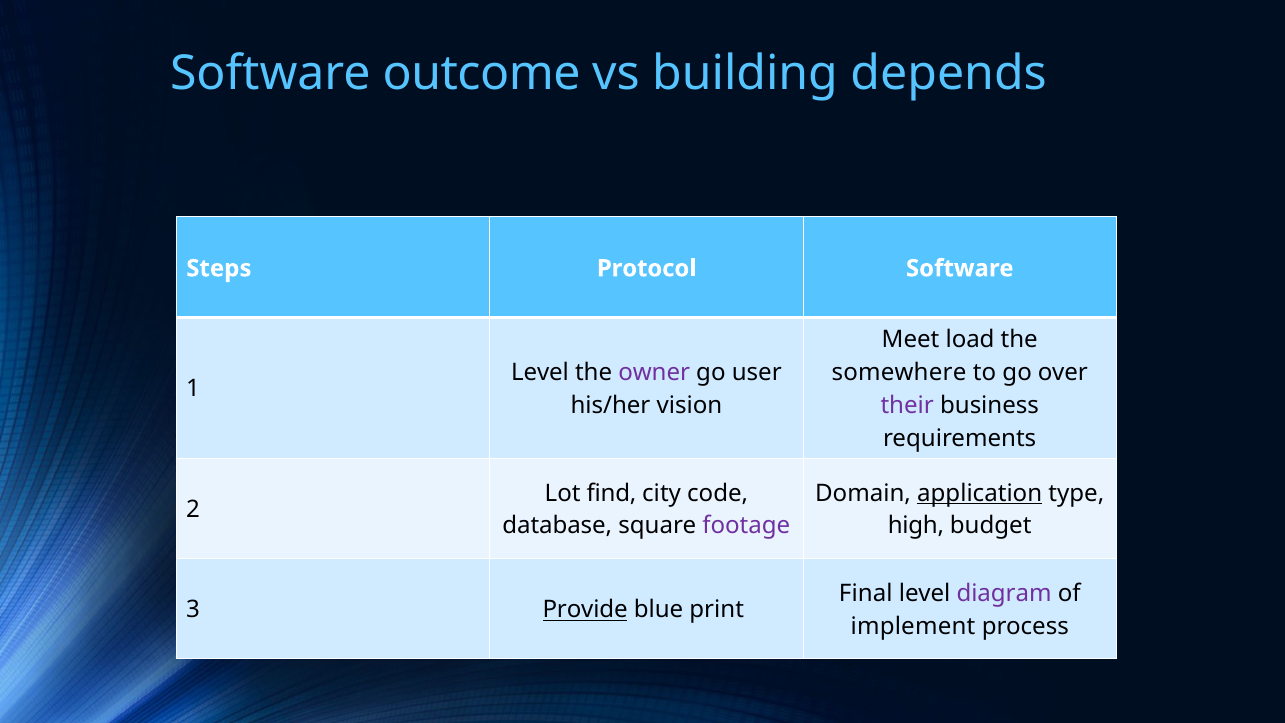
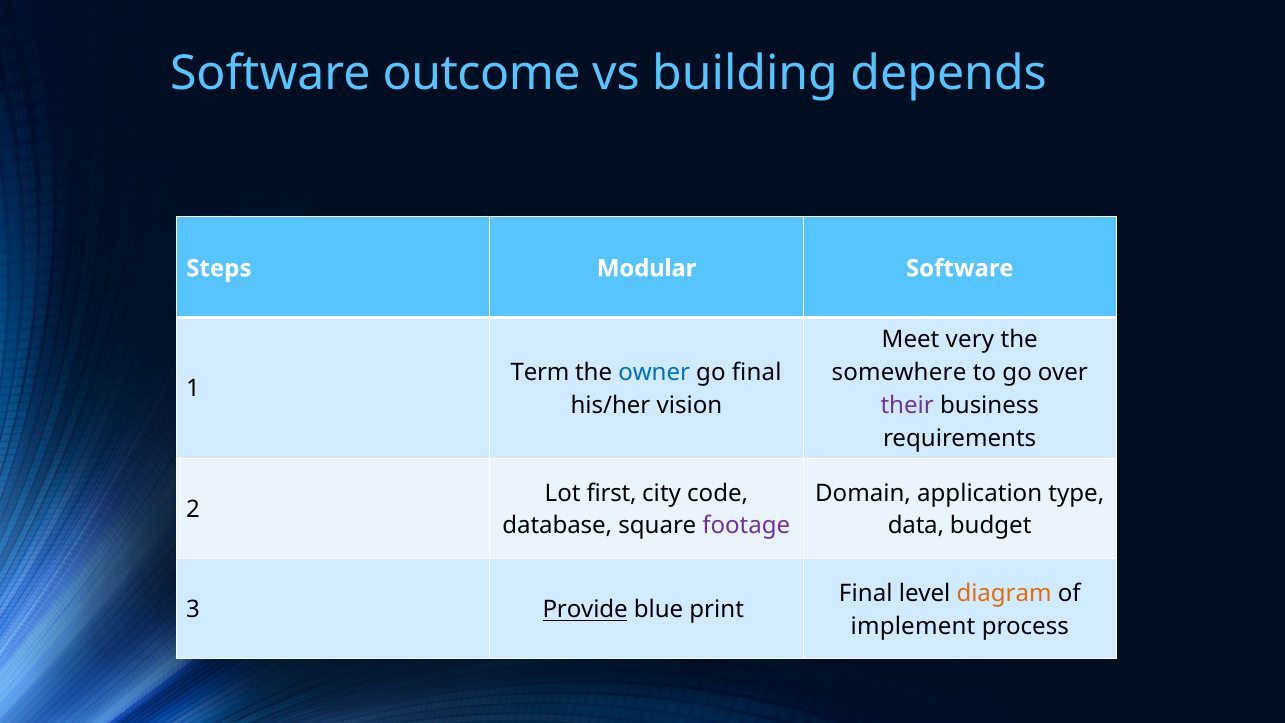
Protocol: Protocol -> Modular (647, 268)
load: load -> very (970, 340)
Level: Level -> Term (540, 373)
owner colour: purple -> blue (654, 373)
go user: user -> final (757, 373)
find: find -> first (611, 493)
application underline: present -> none (980, 493)
high: high -> data (916, 526)
diagram colour: purple -> orange (1004, 594)
